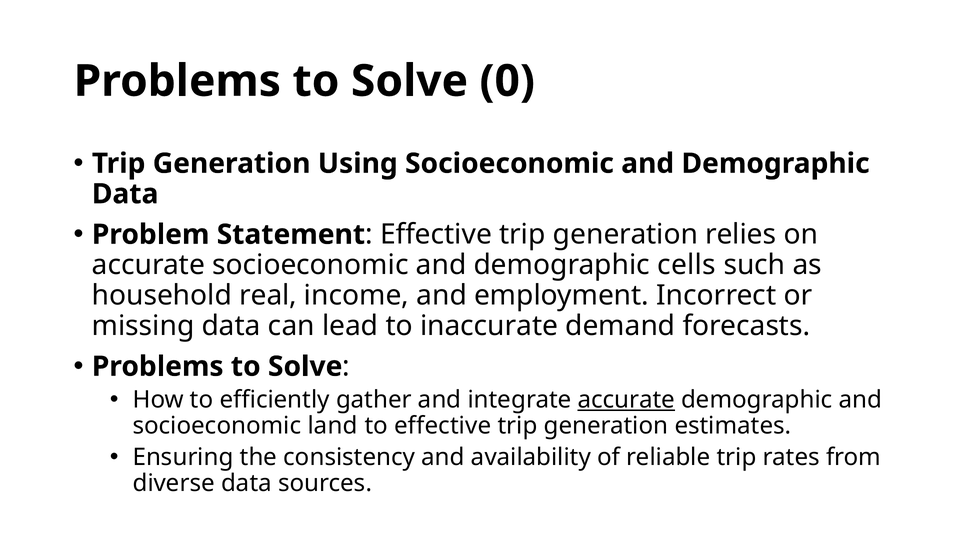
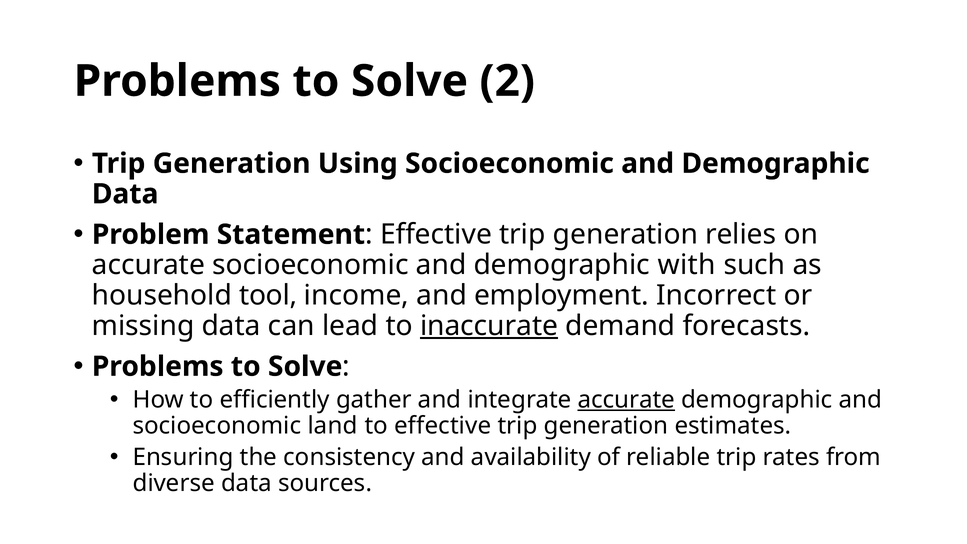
0: 0 -> 2 (507, 81)
cells: cells -> with (687, 265)
real: real -> tool (268, 295)
inaccurate underline: none -> present (489, 326)
